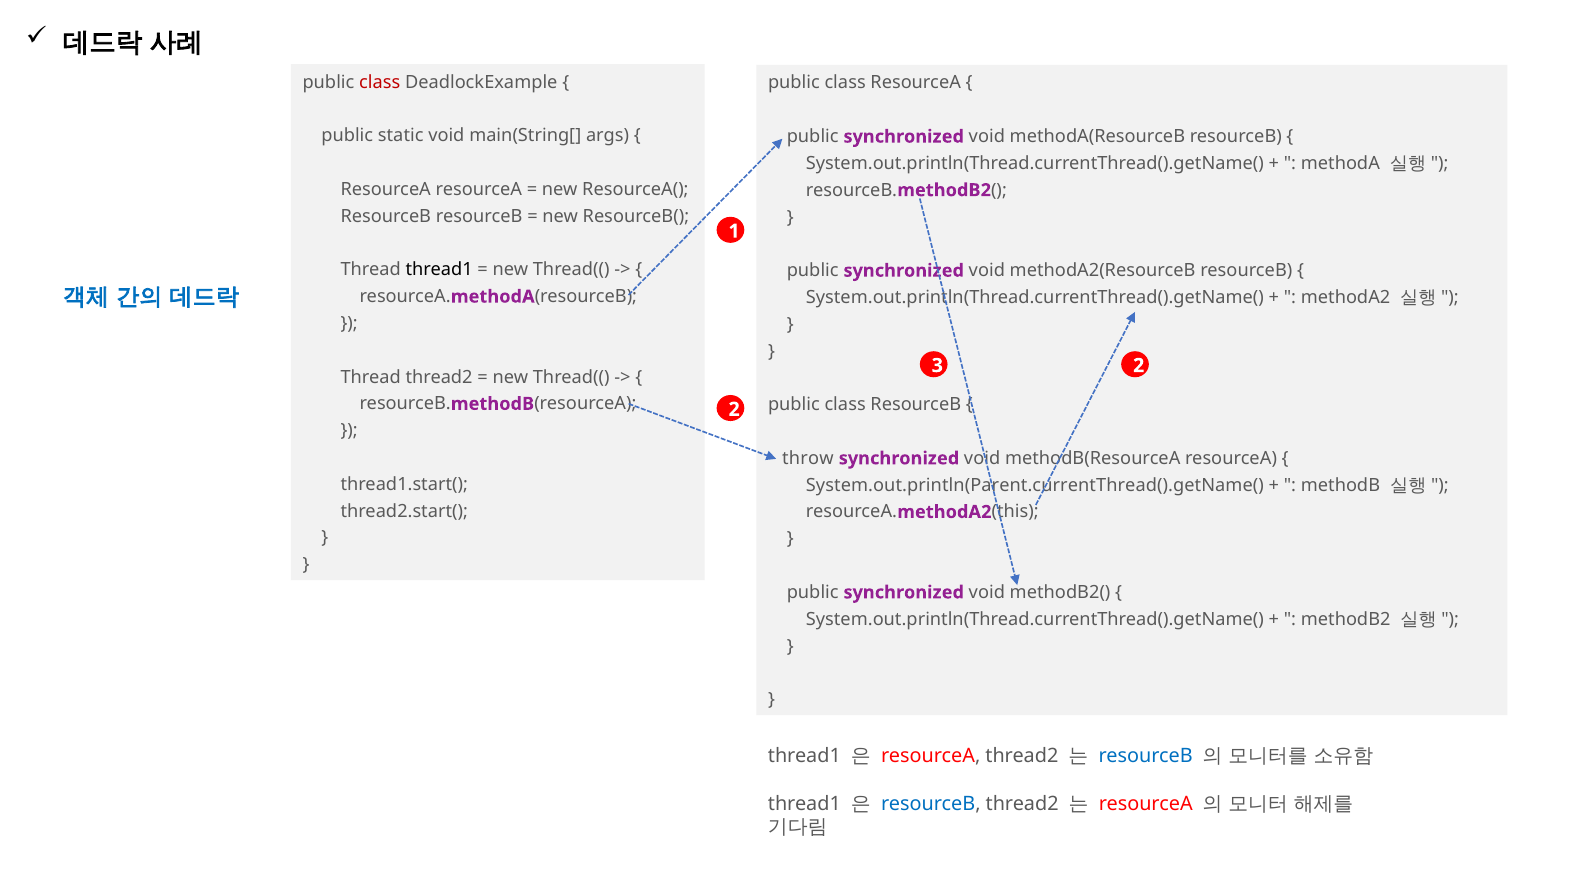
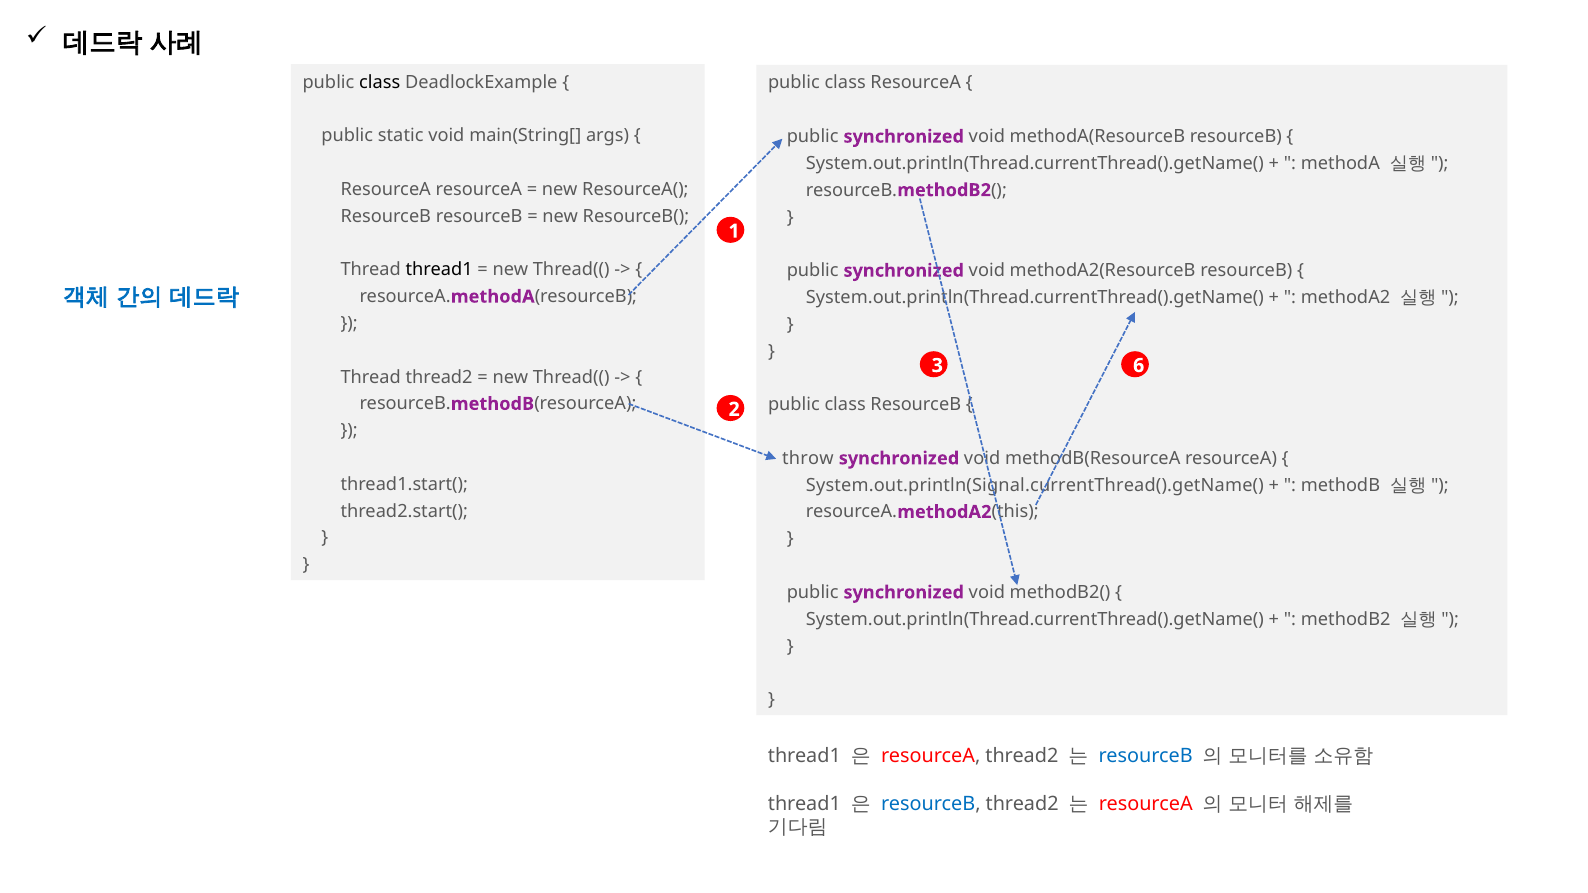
class colour: red -> black (380, 82)
3 2: 2 -> 6 (1139, 366)
System.out.println(Parent.currentThread().getName(: System.out.println(Parent.currentThread().getName( -> System.out.println(Signal.currentThread().getName( (1035, 485)
